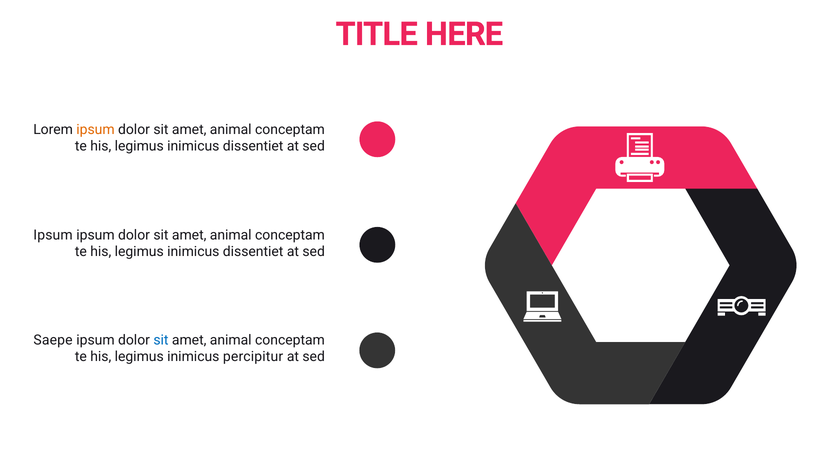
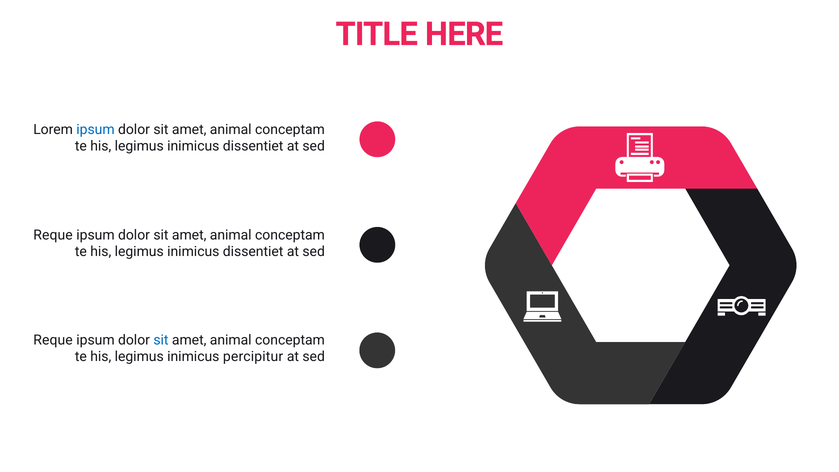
ipsum colour: orange -> blue (95, 130)
Ipsum: Ipsum -> Reque (53, 235)
Saepe: Saepe -> Reque (53, 340)
